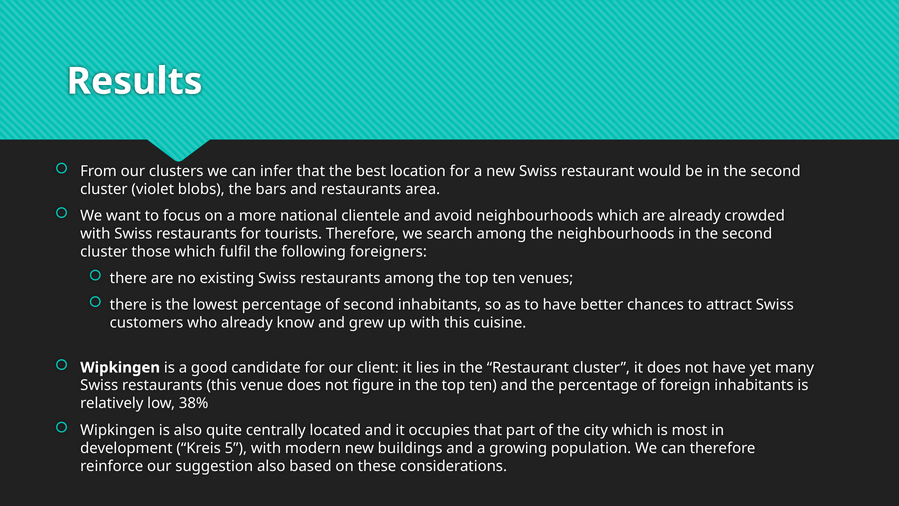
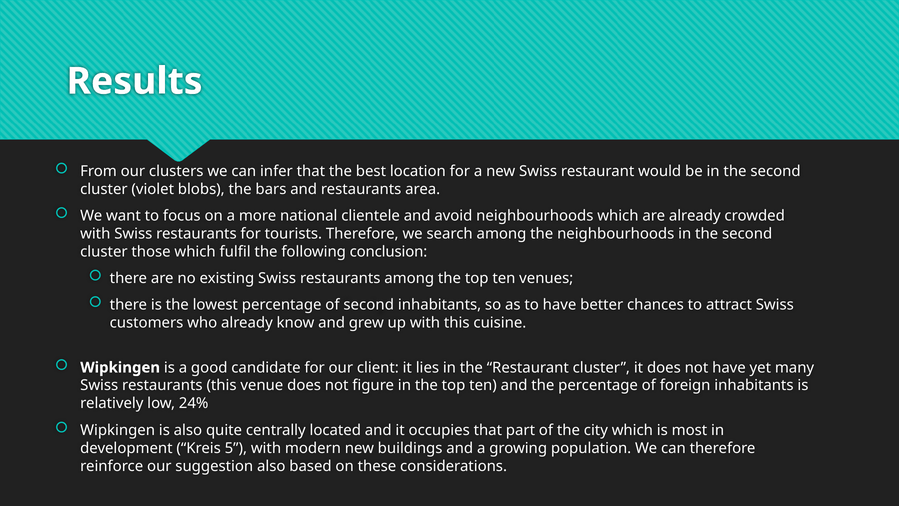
foreigners: foreigners -> conclusion (388, 252)
38%: 38% -> 24% (194, 403)
